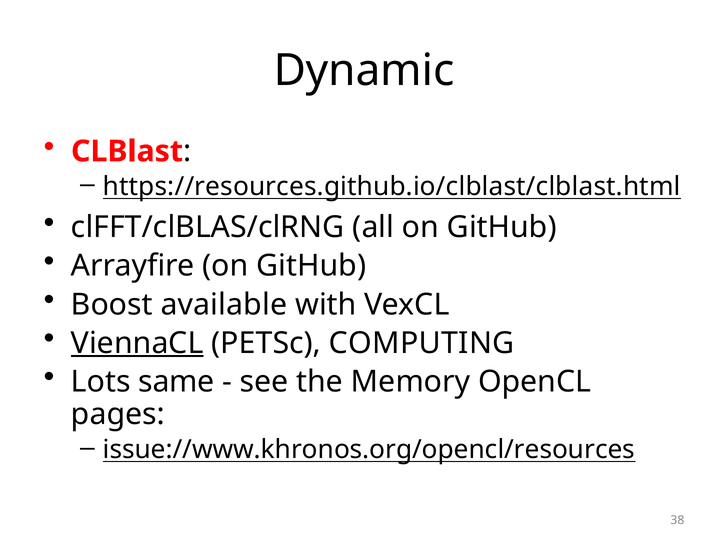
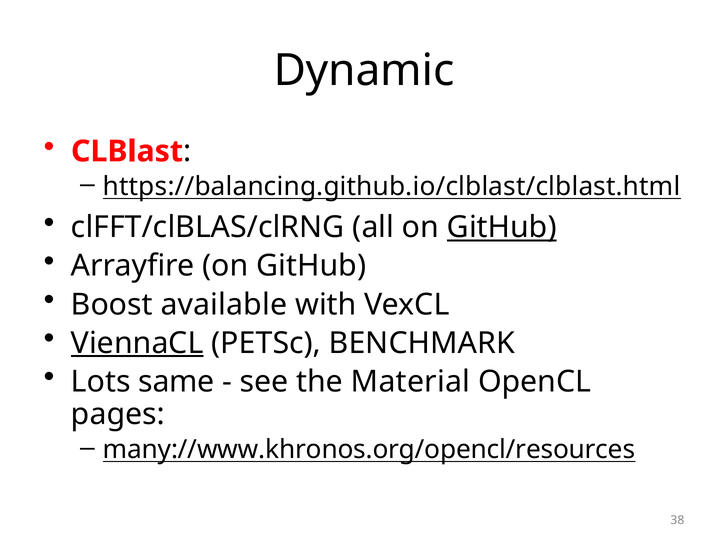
https://resources.github.io/clblast/clblast.html: https://resources.github.io/clblast/clblast.html -> https://balancing.github.io/clblast/clblast.html (392, 187)
GitHub underline: none -> present (502, 227)
COMPUTING: COMPUTING -> BENCHMARK (422, 343)
Memory: Memory -> Material (411, 382)
issue://www.khronos.org/opencl/resources: issue://www.khronos.org/opencl/resources -> many://www.khronos.org/opencl/resources (369, 450)
